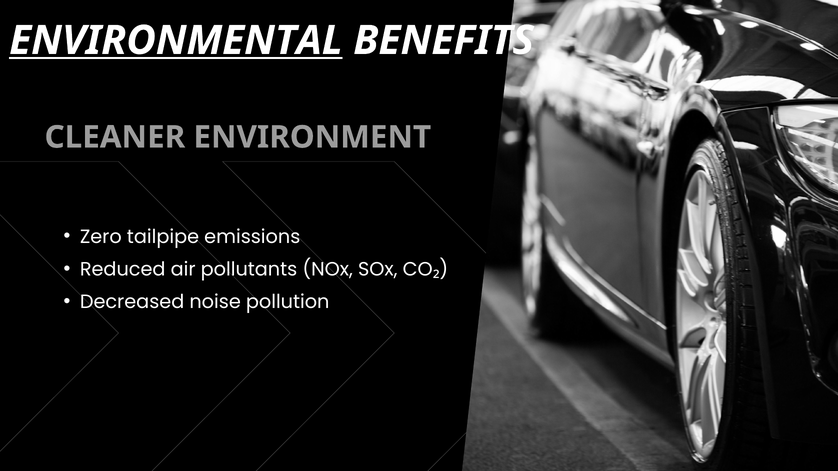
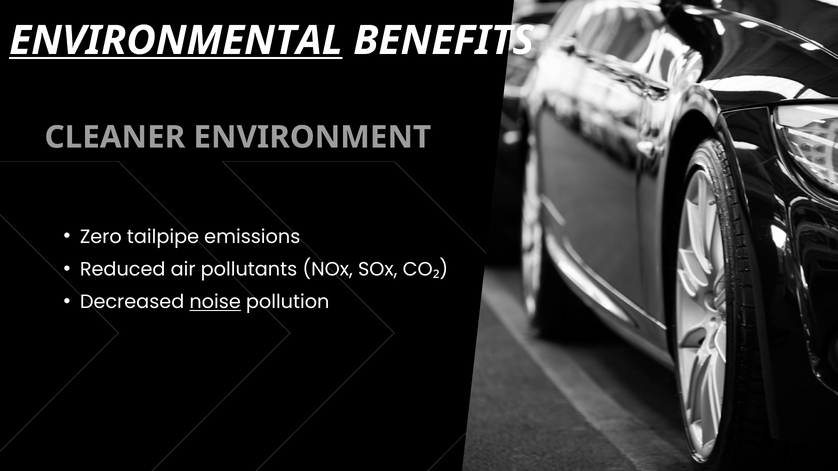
noise underline: none -> present (215, 302)
